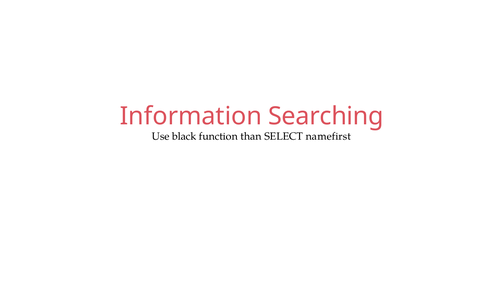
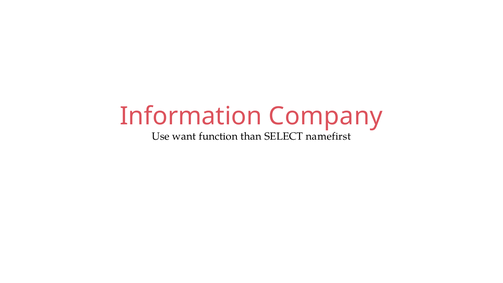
Searching: Searching -> Company (326, 116)
black: black -> want (184, 137)
